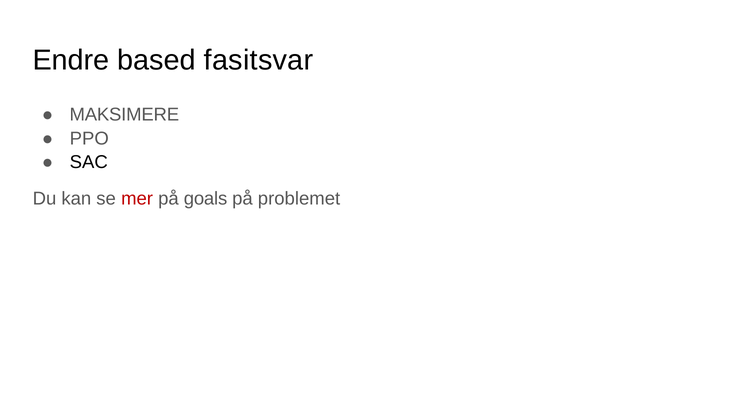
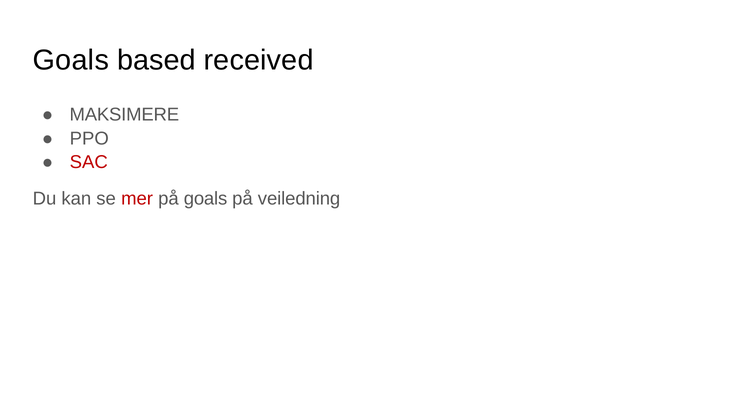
Endre: Endre -> Goals (71, 60)
fasitsvar: fasitsvar -> received (259, 60)
SAC colour: black -> red (89, 162)
problemet: problemet -> veiledning (299, 198)
